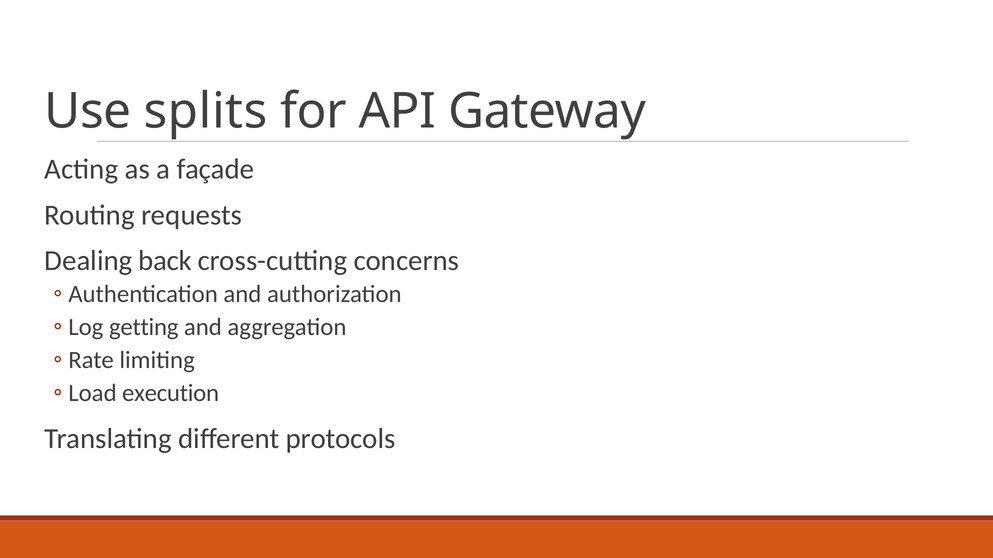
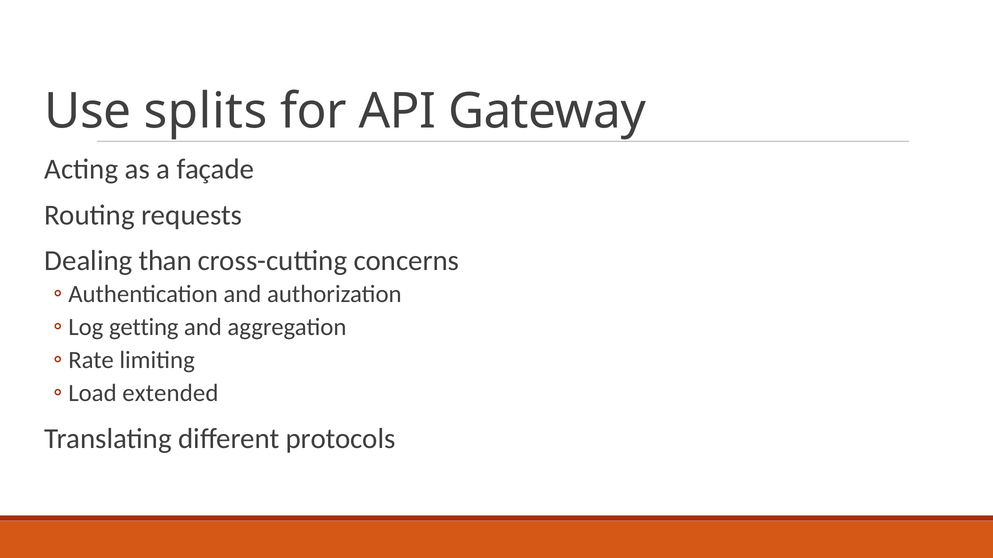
back: back -> than (165, 261)
execution: execution -> extended (170, 393)
